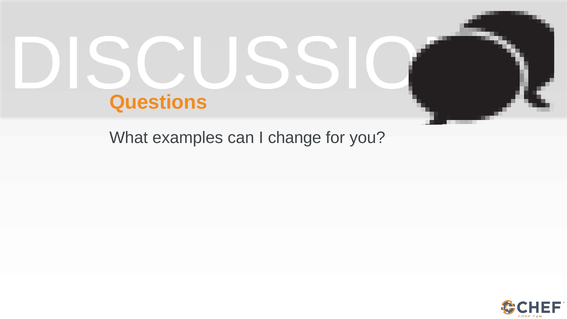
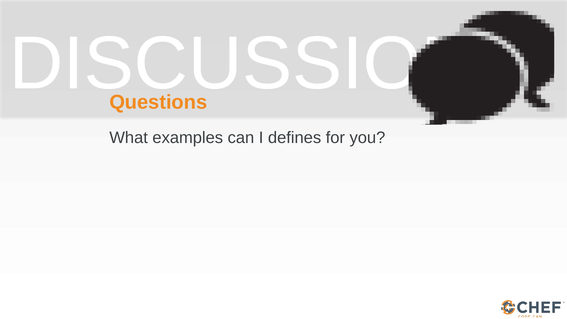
change: change -> defines (295, 138)
